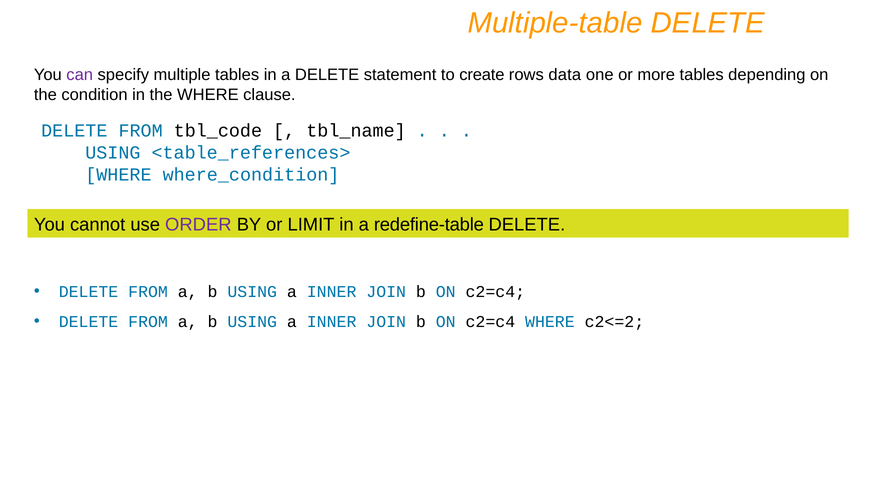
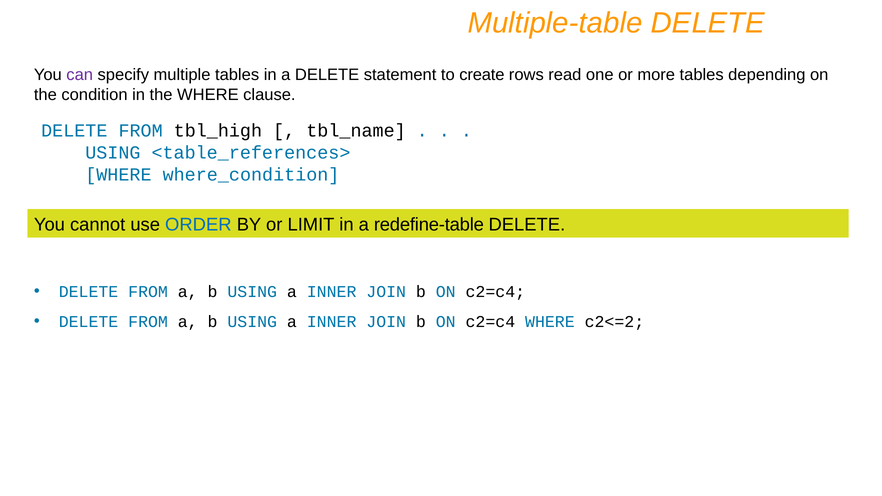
data: data -> read (565, 75)
tbl_code: tbl_code -> tbl_high (218, 131)
ORDER colour: purple -> blue (198, 225)
